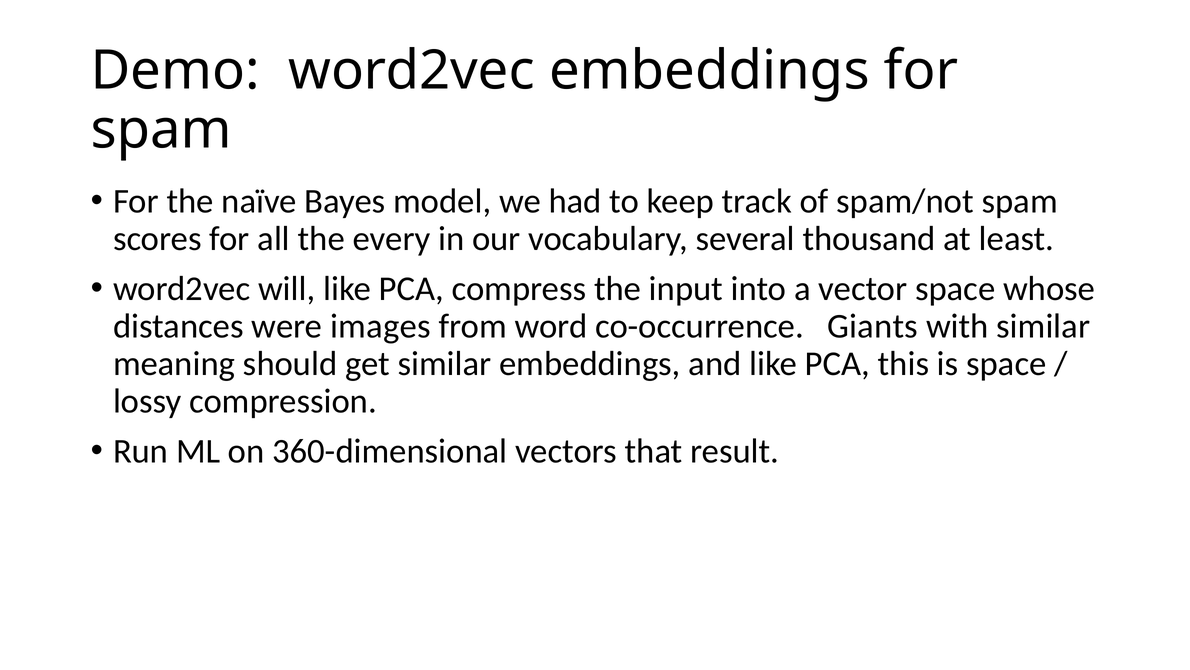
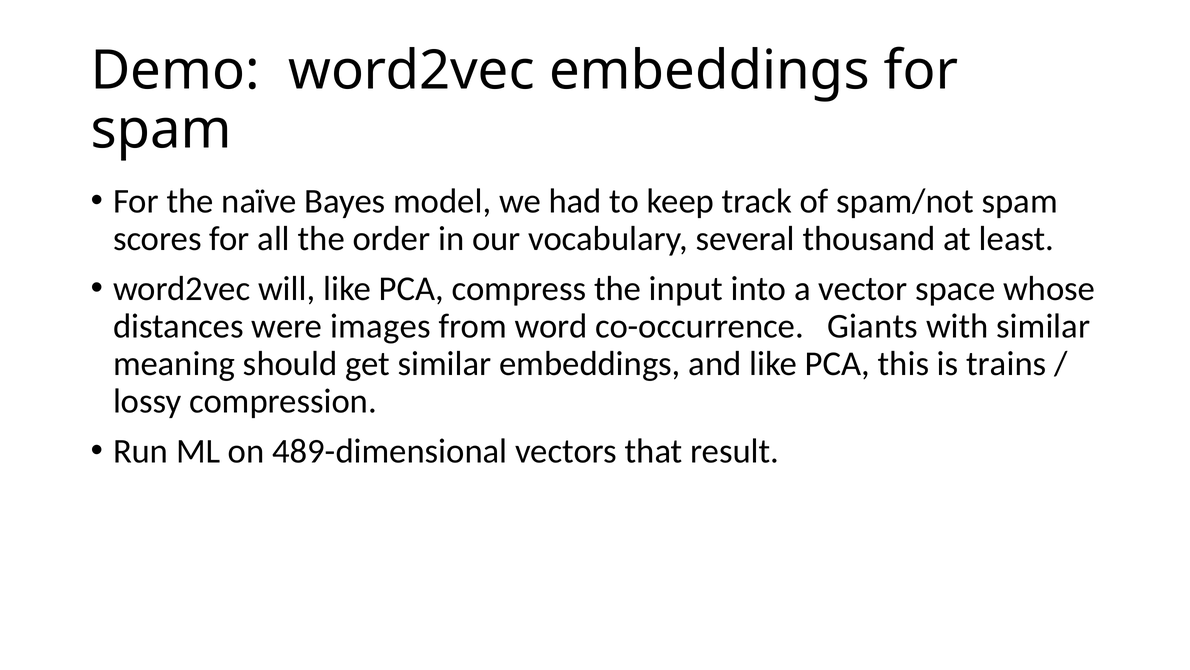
every: every -> order (391, 239)
is space: space -> trains (1006, 364)
360-dimensional: 360-dimensional -> 489-dimensional (390, 451)
